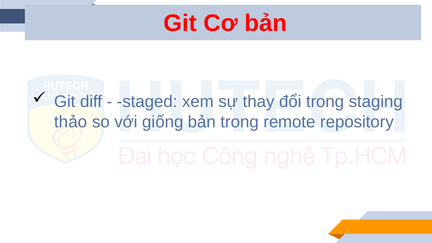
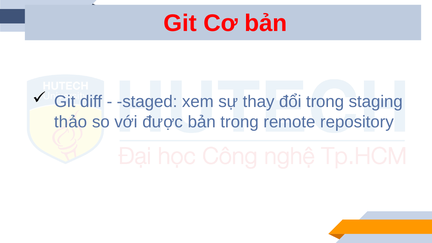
giống: giống -> được (163, 122)
